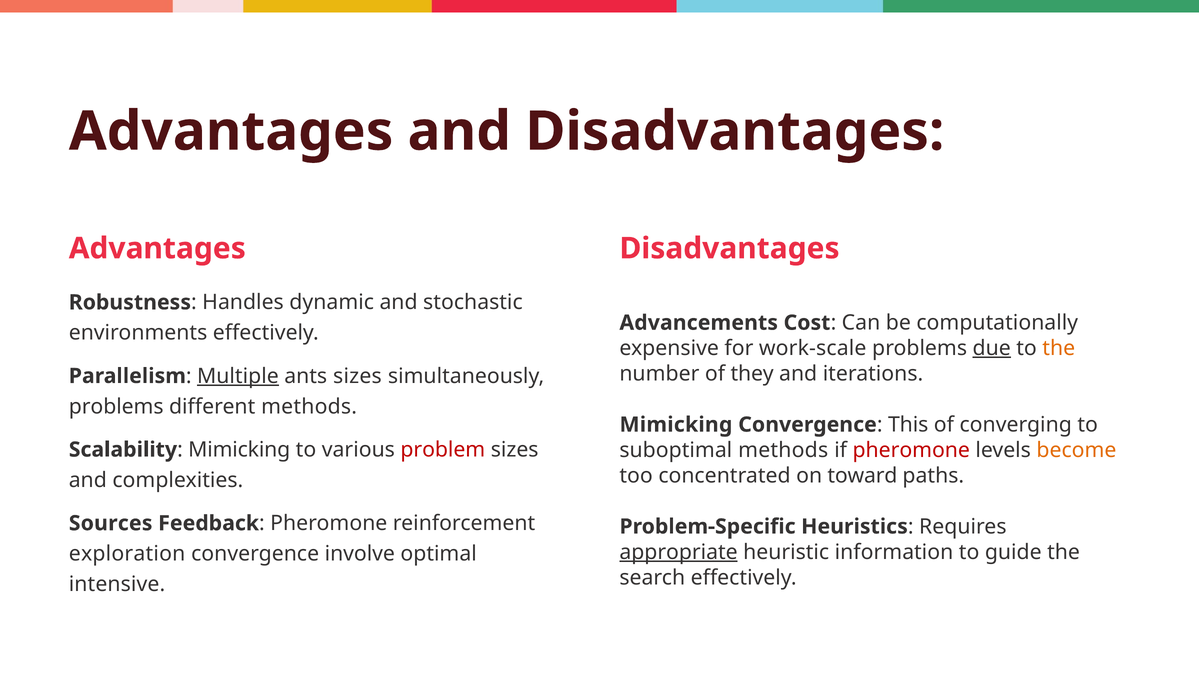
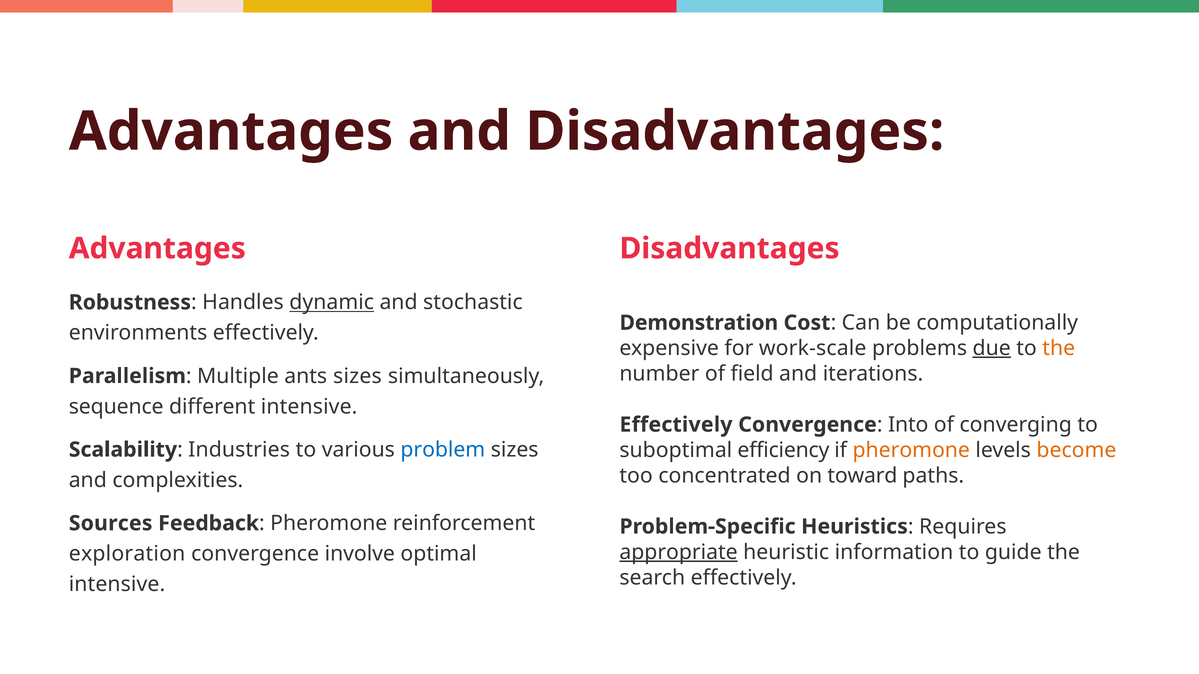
dynamic underline: none -> present (332, 303)
Advancements: Advancements -> Demonstration (699, 323)
they: they -> field (752, 374)
Multiple underline: present -> none (238, 376)
problems: problems -> sequence (116, 407)
different methods: methods -> intensive (309, 407)
Mimicking: Mimicking -> Effectively (676, 425)
This: This -> Into (908, 425)
Scalability Mimicking: Mimicking -> Industries (239, 450)
problem colour: red -> blue (443, 450)
suboptimal methods: methods -> efficiency (783, 450)
pheromone colour: red -> orange (911, 450)
